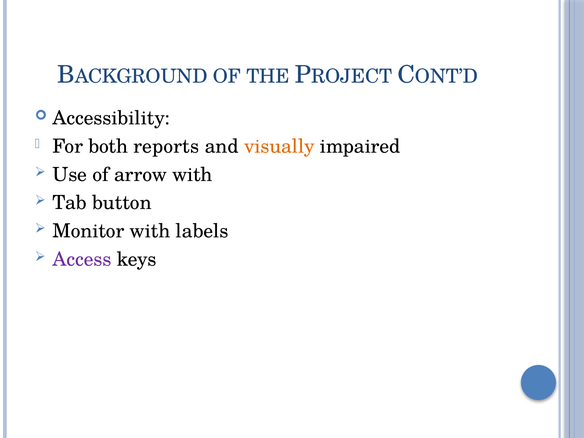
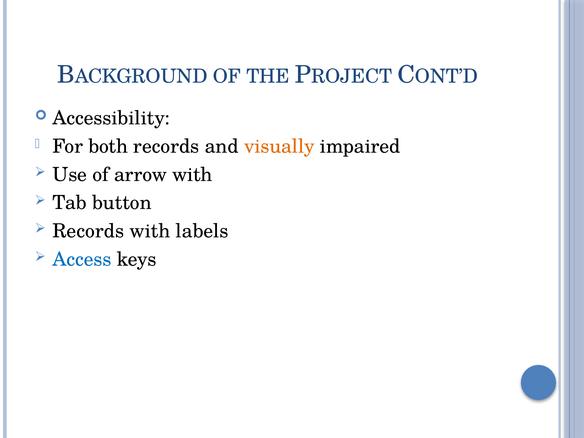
both reports: reports -> records (166, 146)
Monitor: Monitor -> Records (88, 231)
Access colour: purple -> blue (82, 259)
